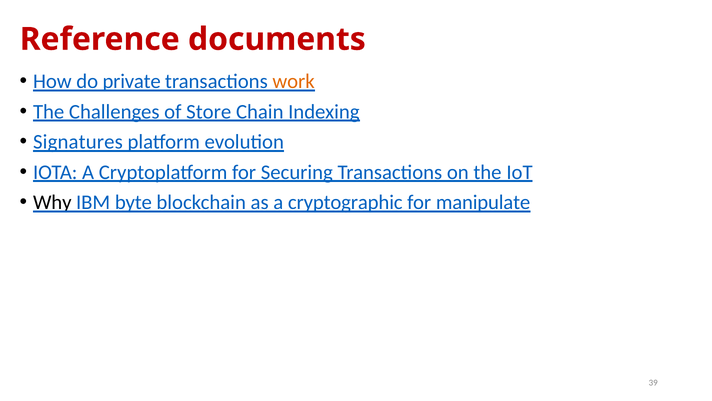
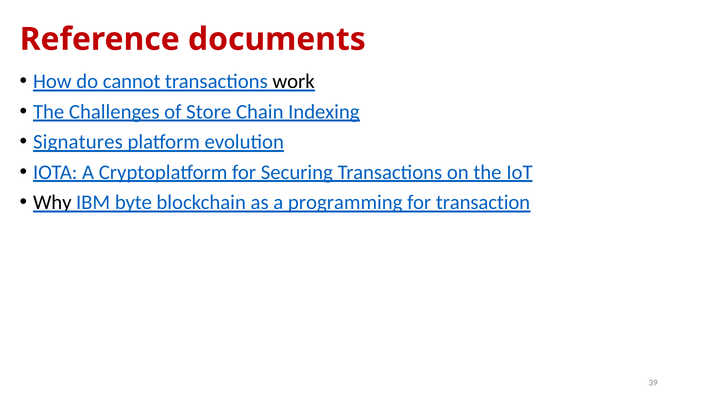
private: private -> cannot (132, 81)
work colour: orange -> black (294, 81)
cryptographic: cryptographic -> programming (345, 202)
manipulate: manipulate -> transaction (483, 202)
